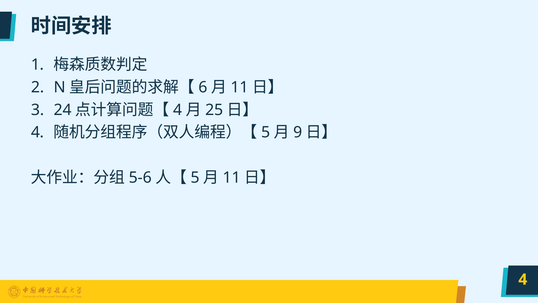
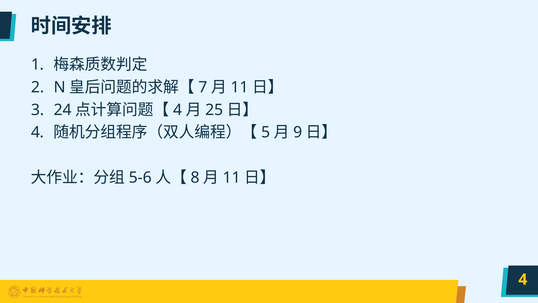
6: 6 -> 7 (203, 87)
5: 5 -> 8 (195, 177)
